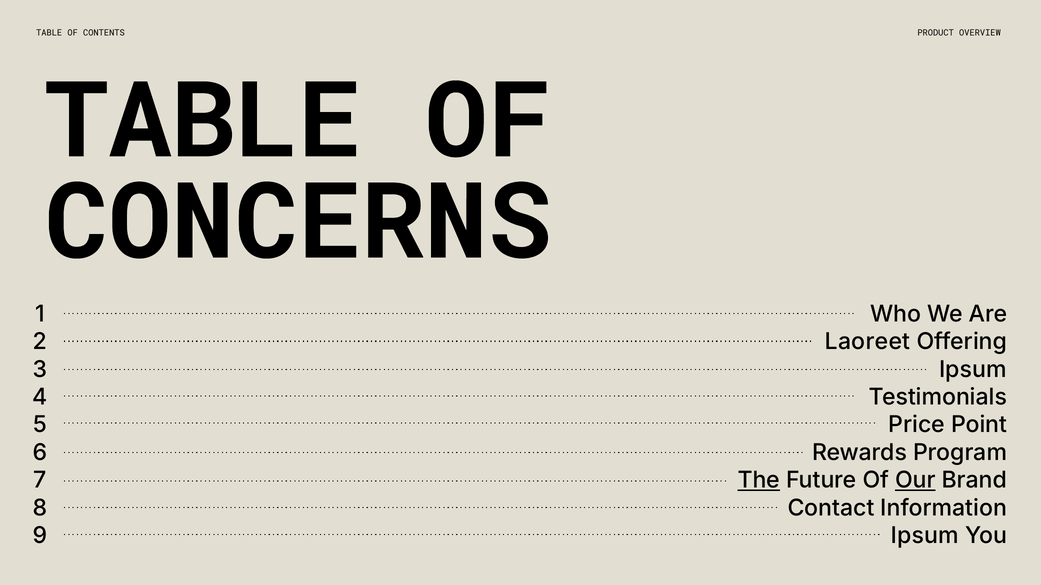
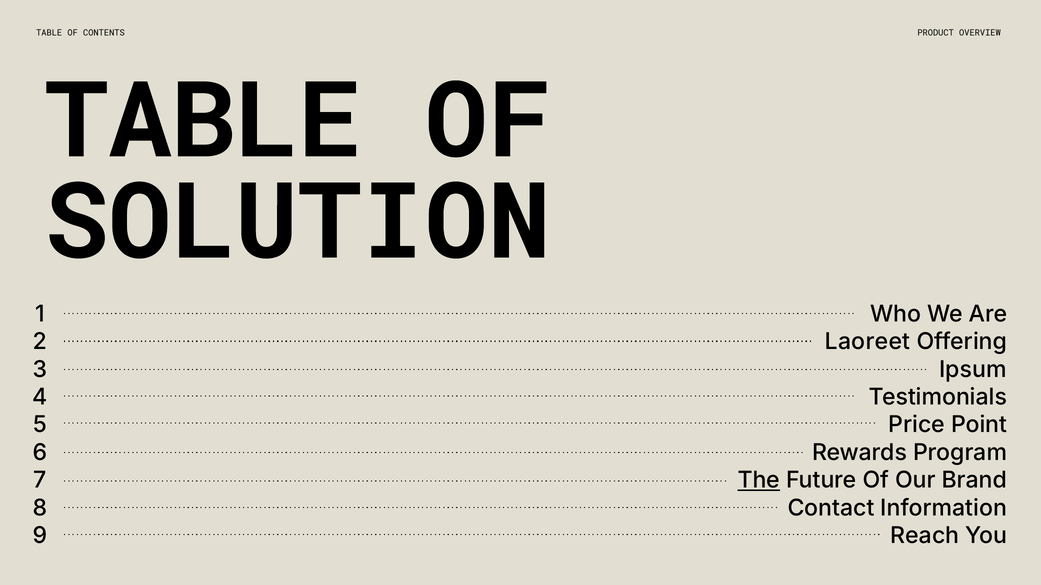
CONCERNS: CONCERNS -> SOLUTION (298, 223)
Our underline: present -> none (915, 481)
Ipsum: Ipsum -> Reach (925, 536)
